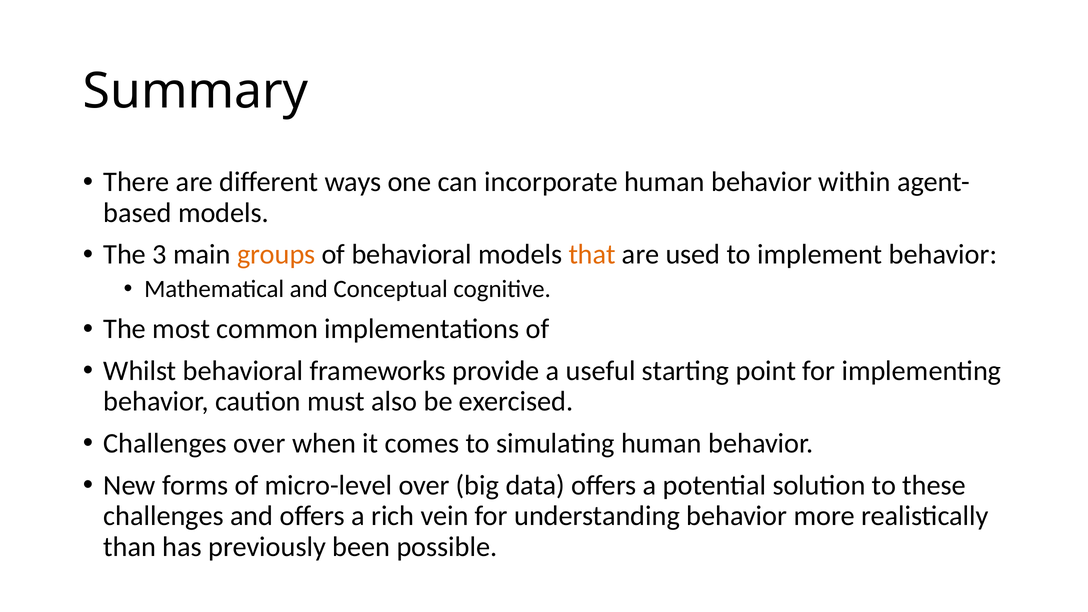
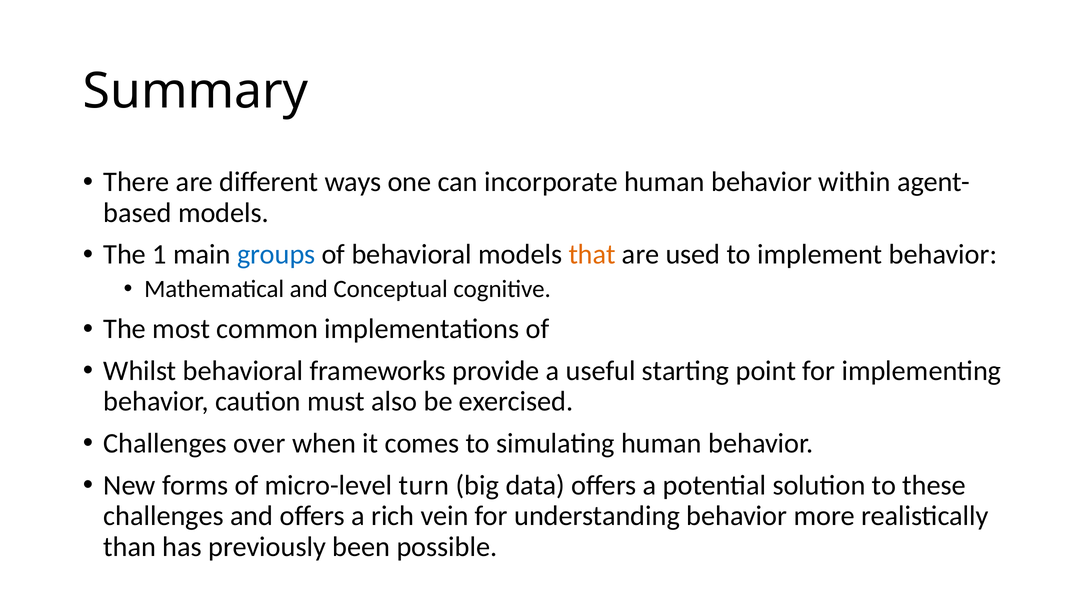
3: 3 -> 1 (160, 255)
groups colour: orange -> blue (276, 255)
micro-level over: over -> turn (424, 485)
